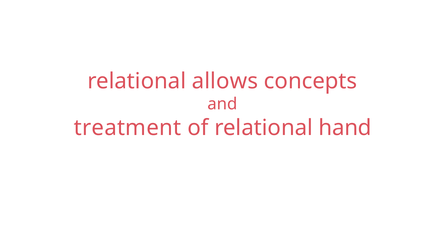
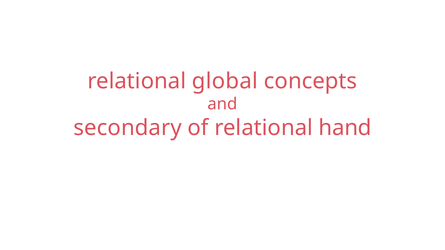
allows: allows -> global (225, 81)
treatment: treatment -> secondary (128, 128)
